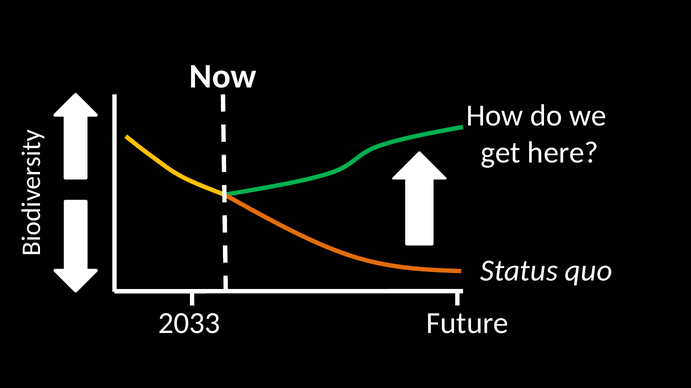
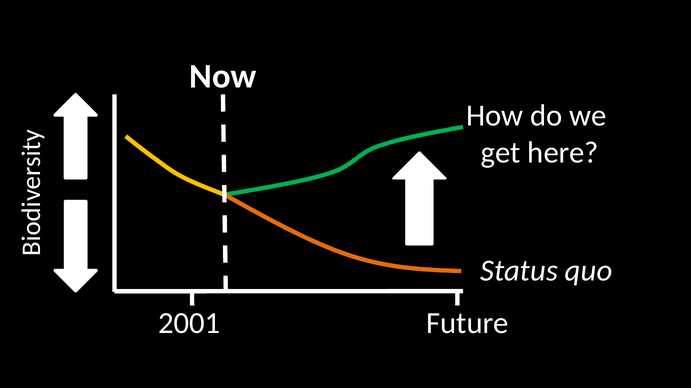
2033: 2033 -> 2001 (189, 324)
